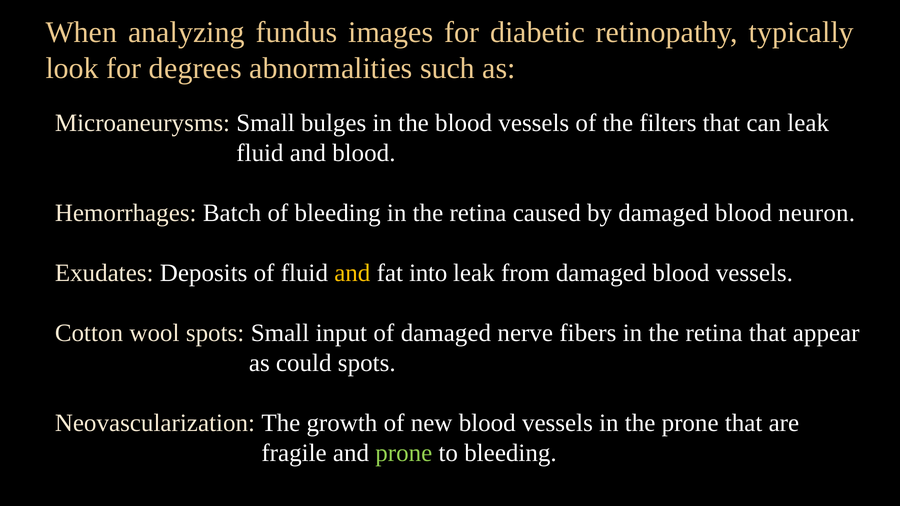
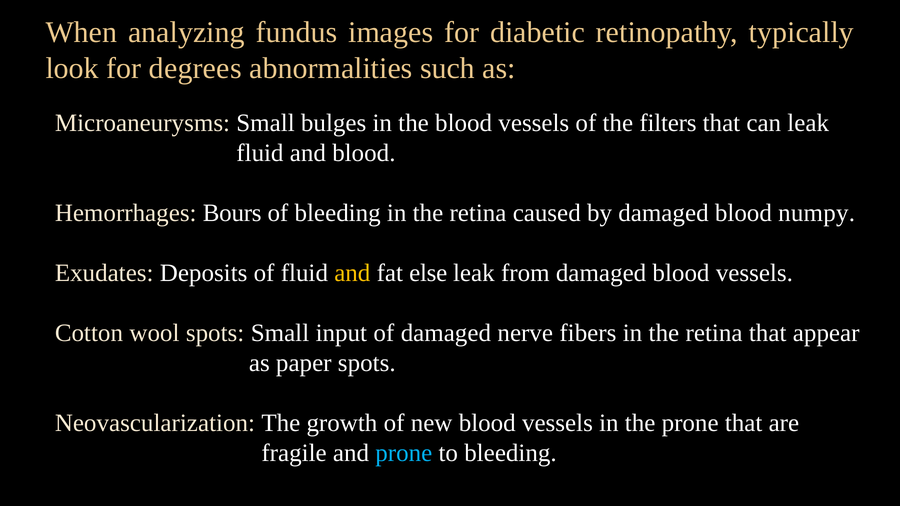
Batch: Batch -> Bours (232, 213)
neuron: neuron -> numpy (817, 213)
into: into -> else (428, 273)
could: could -> paper (304, 363)
prone colour: light green -> light blue (404, 453)
